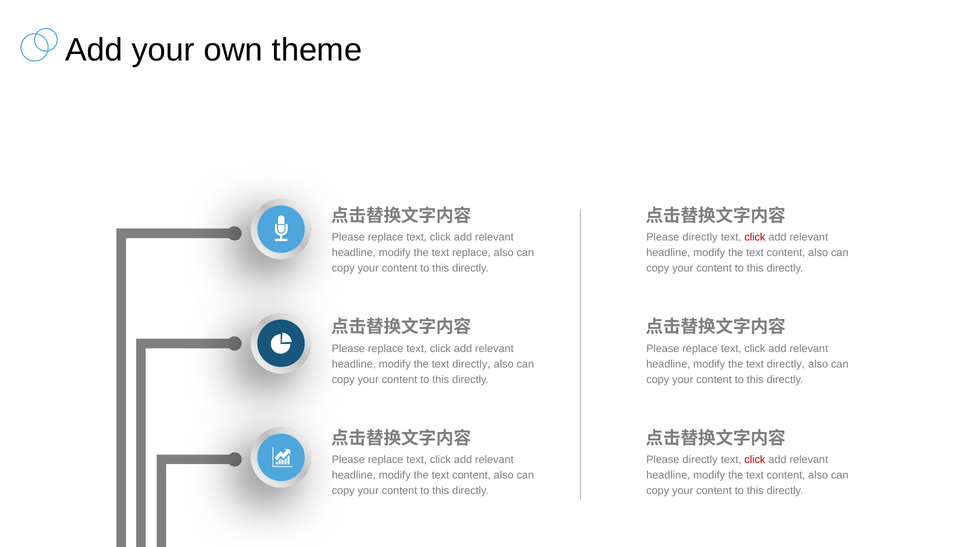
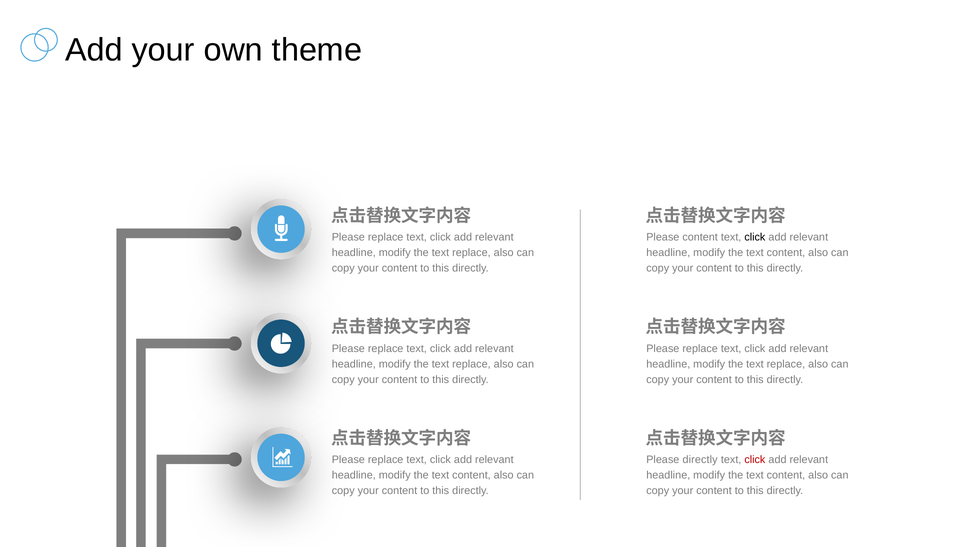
directly: directly -> content (700, 237)
click colour: red -> black (755, 237)
directly: directly -> replace (471, 364)
directly: directly -> replace (786, 364)
